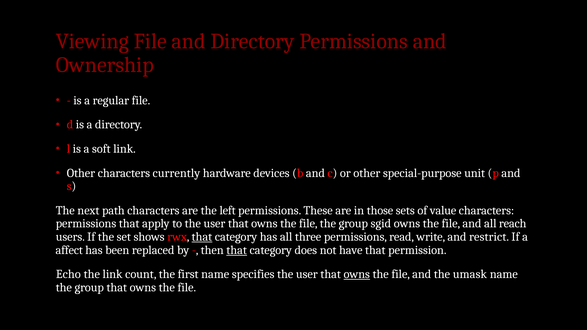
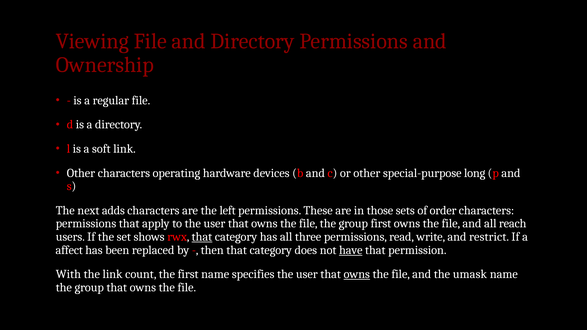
currently: currently -> operating (176, 173)
unit: unit -> long (475, 173)
path: path -> adds (113, 211)
value: value -> order (443, 211)
group sgid: sgid -> first (381, 224)
that underline: present -> none (237, 250)
have underline: none -> present (351, 250)
Echo: Echo -> With (68, 274)
